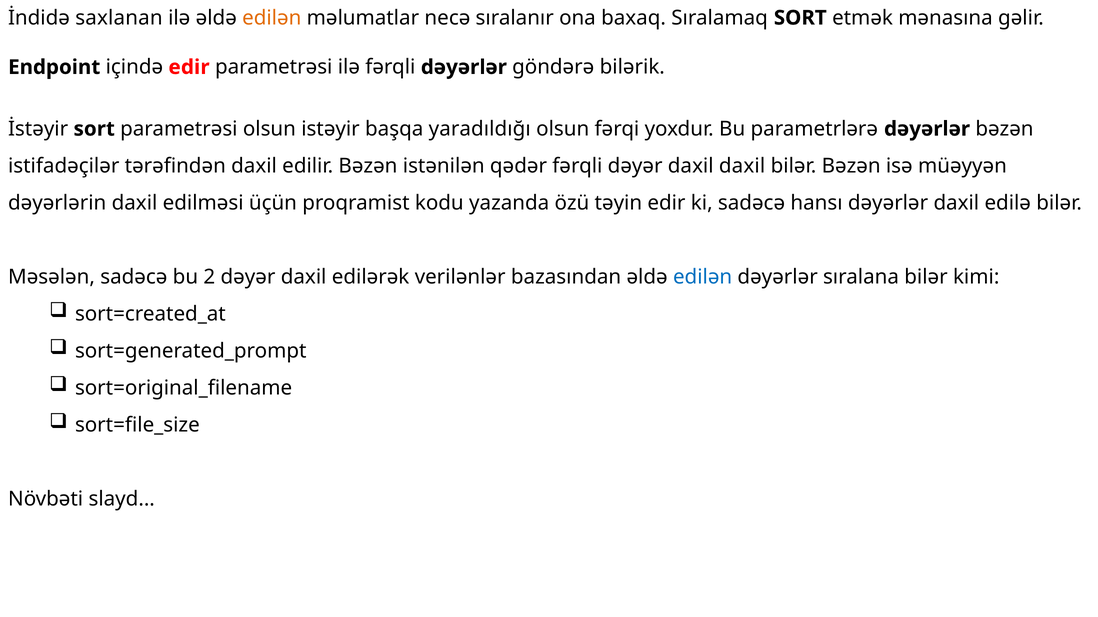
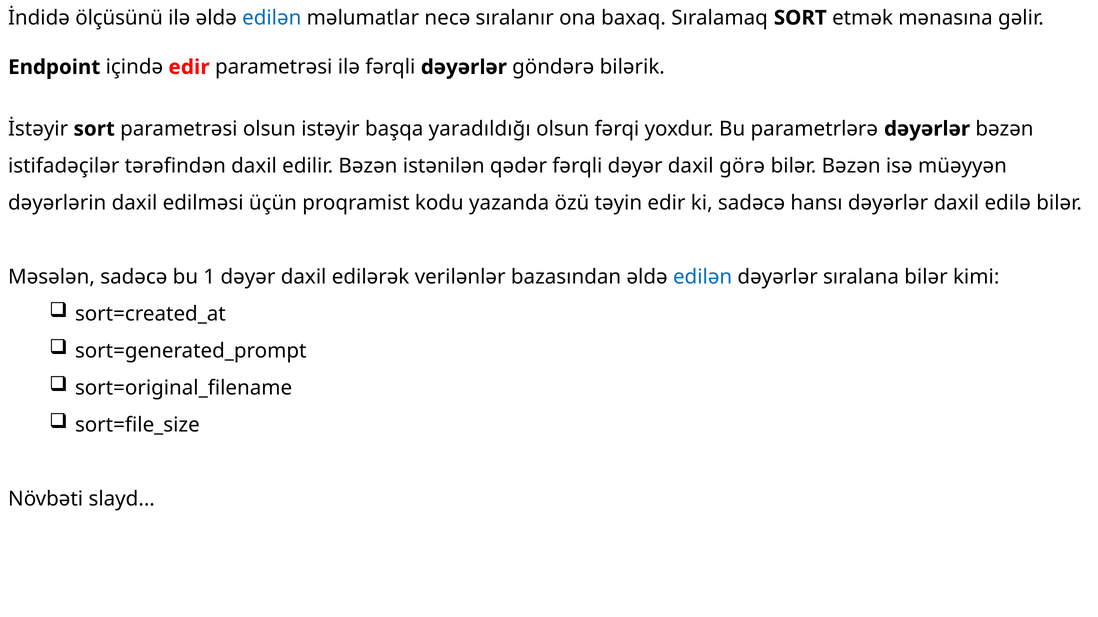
saxlanan: saxlanan -> ölçüsünü (119, 18)
edilən colour: orange -> blue (272, 18)
daxil daxil: daxil -> görə (742, 166)
2: 2 -> 1 (209, 277)
